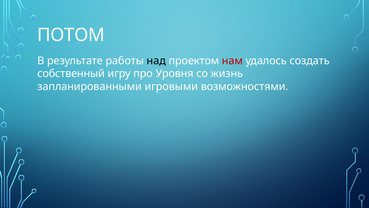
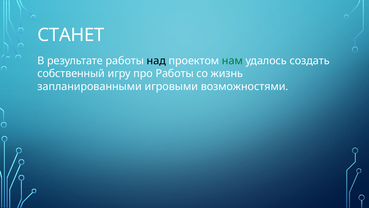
ПОТОМ: ПОТОМ -> СТАНЕТ (71, 35)
нам colour: red -> green (232, 61)
про Уровня: Уровня -> Работы (175, 74)
